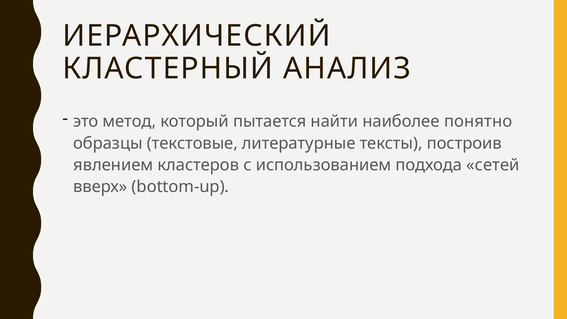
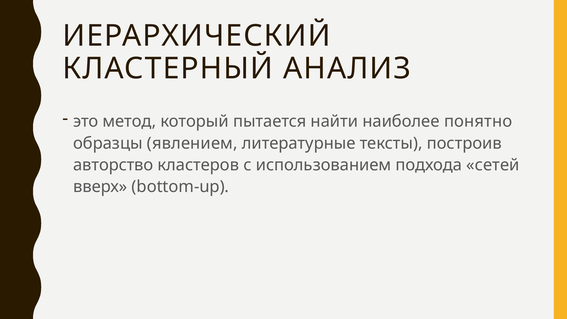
текстовые: текстовые -> явлением (192, 143)
явлением: явлением -> авторство (113, 165)
